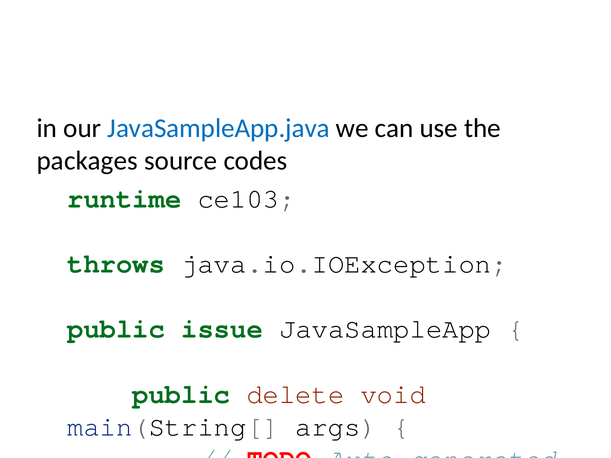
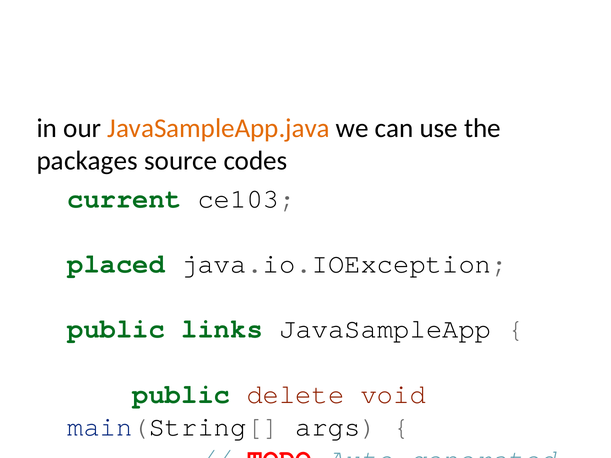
JavaSampleApp.java colour: blue -> orange (219, 128)
runtime: runtime -> current (124, 199)
throws: throws -> placed (116, 264)
issue: issue -> links (222, 329)
